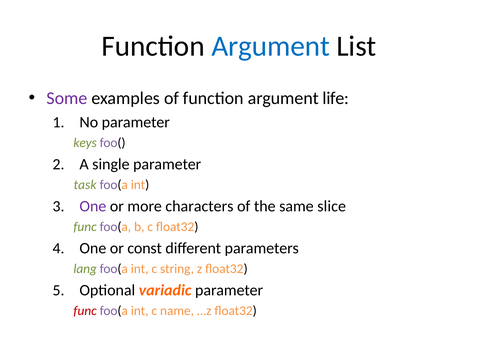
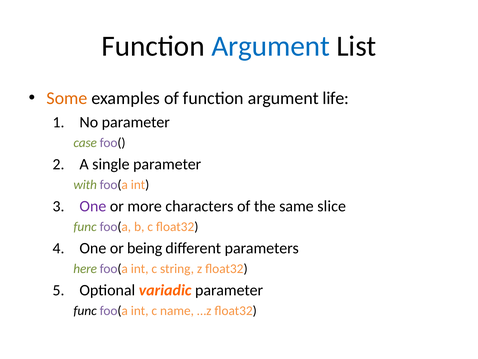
Some colour: purple -> orange (67, 98)
keys: keys -> case (85, 142)
task: task -> with (85, 184)
const: const -> being (145, 248)
lang: lang -> here (85, 268)
func colour: red -> black (85, 310)
